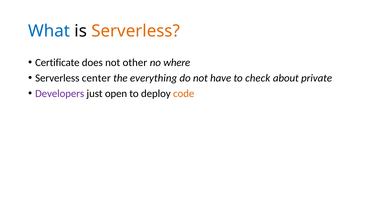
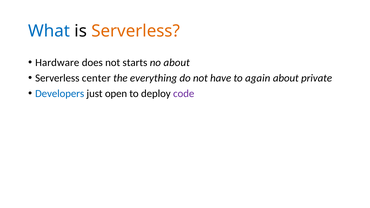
Certificate: Certificate -> Hardware (57, 63)
other: other -> starts (135, 63)
no where: where -> about (177, 63)
check: check -> again (258, 78)
Developers colour: purple -> blue (60, 94)
code colour: orange -> purple (184, 94)
